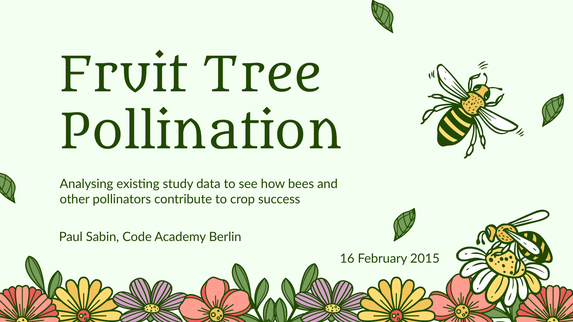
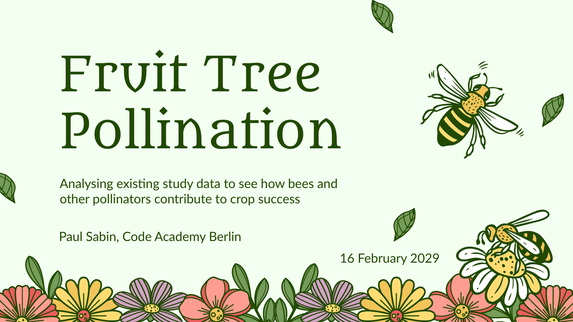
2015: 2015 -> 2029 (425, 259)
